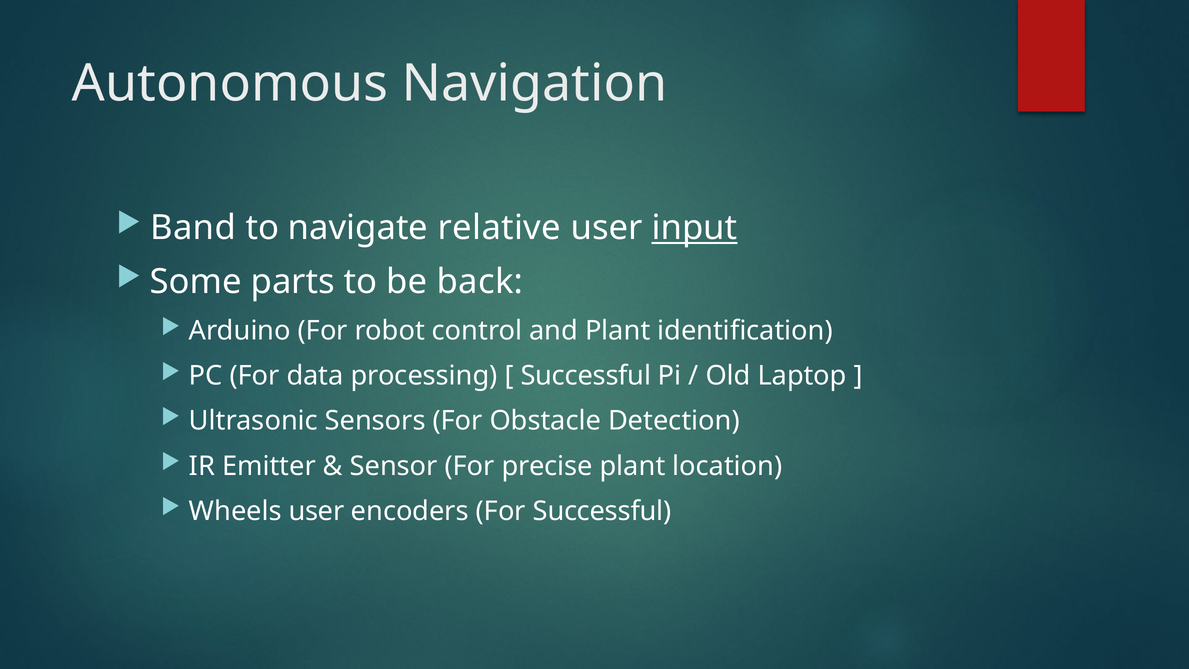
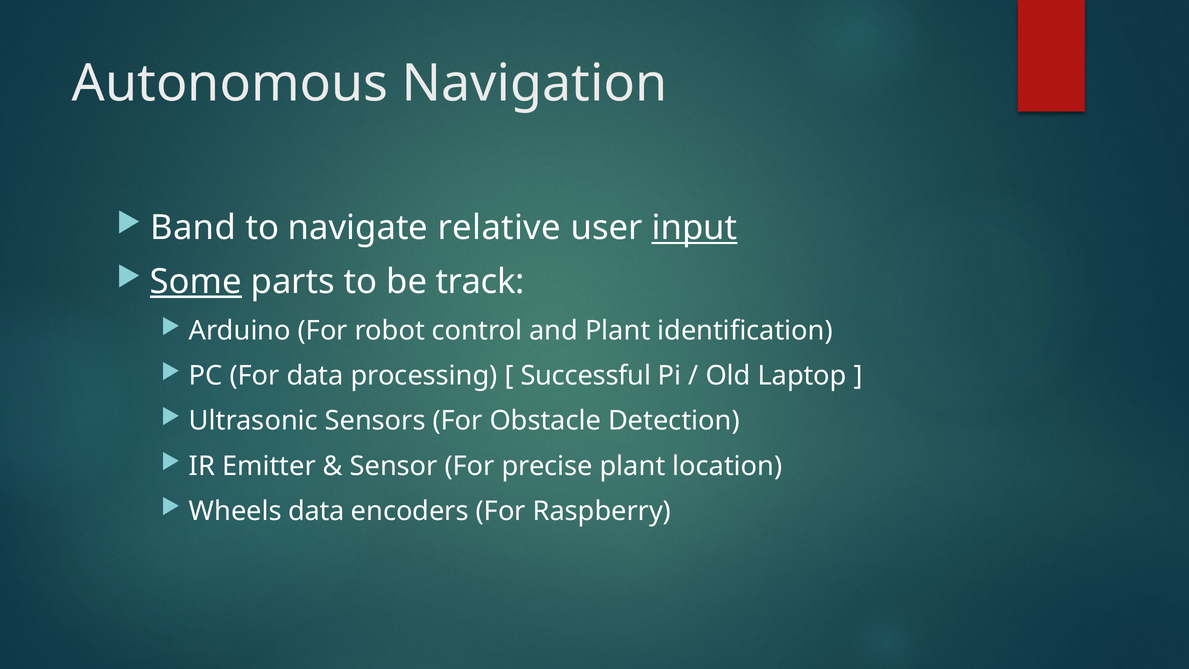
Some underline: none -> present (196, 282)
back: back -> track (480, 282)
Wheels user: user -> data (316, 511)
For Successful: Successful -> Raspberry (602, 511)
